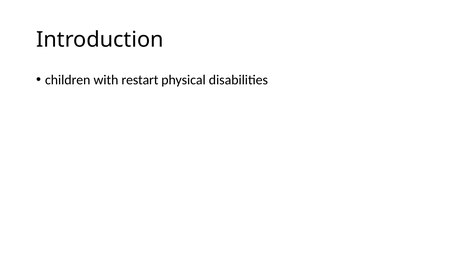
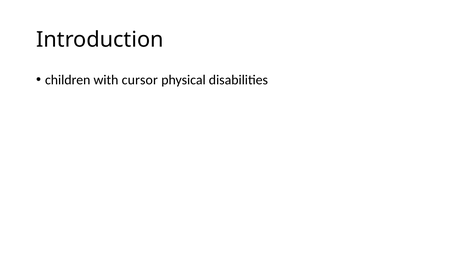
restart: restart -> cursor (140, 80)
